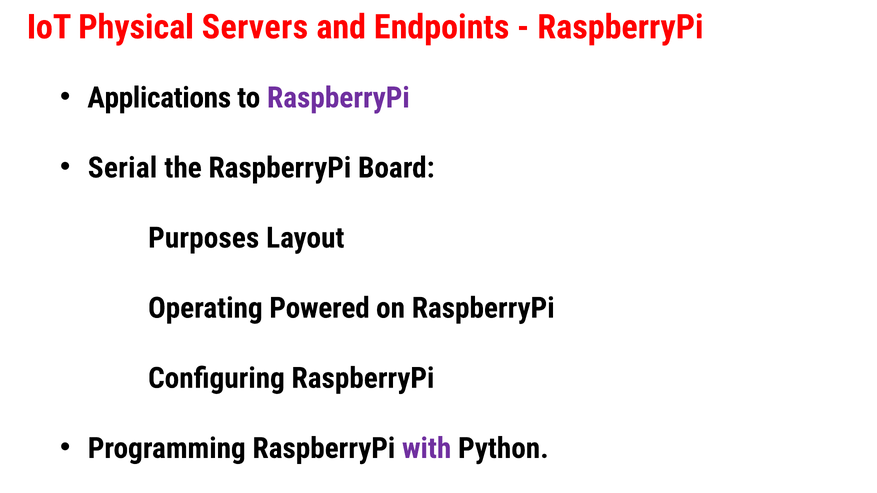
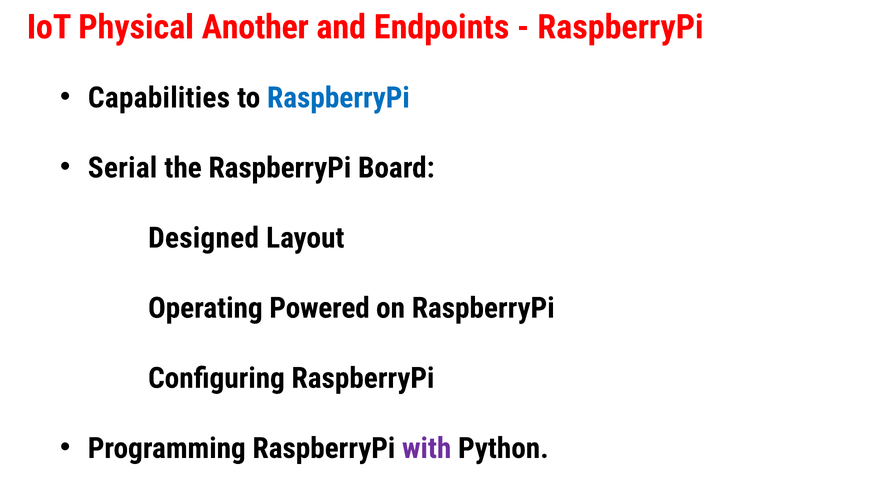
Servers: Servers -> Another (255, 27)
Applications: Applications -> Capabilities (159, 98)
RaspberryPi colour: purple -> blue (338, 98)
Purposes: Purposes -> Designed (204, 238)
